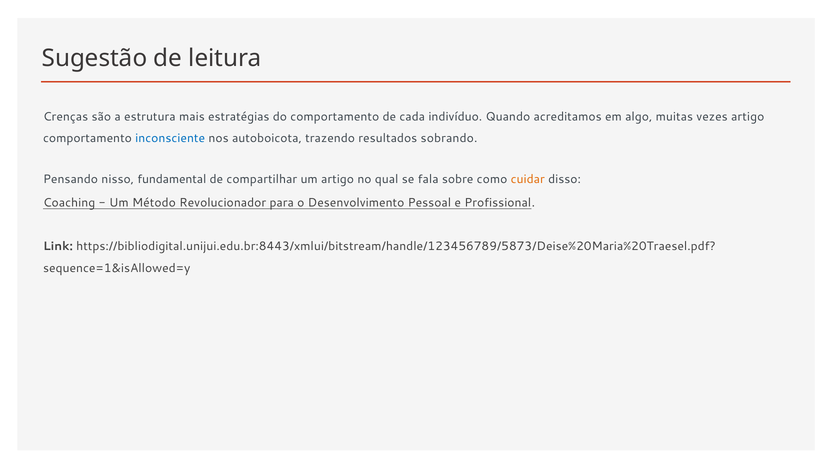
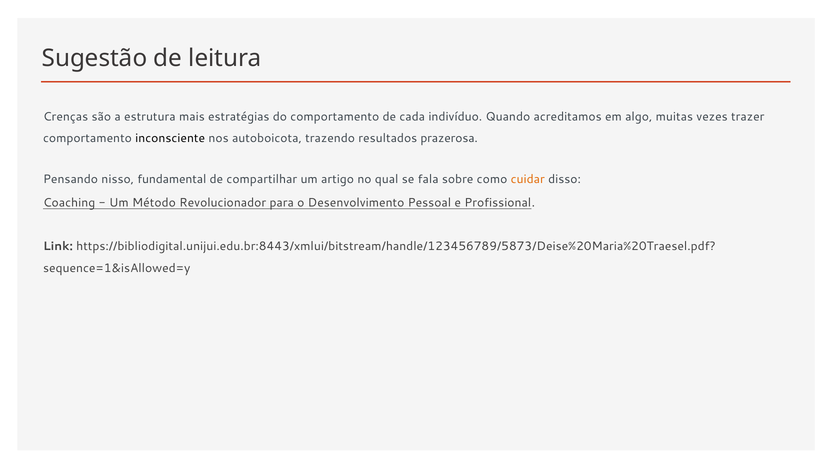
vezes artigo: artigo -> trazer (748, 117)
inconsciente colour: blue -> black (170, 138)
sobrando: sobrando -> prazerosa (449, 138)
